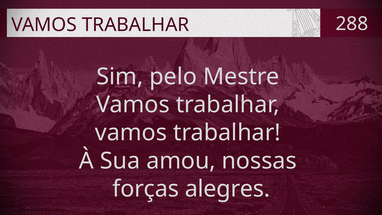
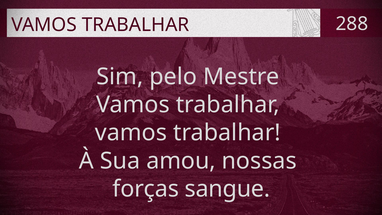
alegres: alegres -> sangue (227, 189)
